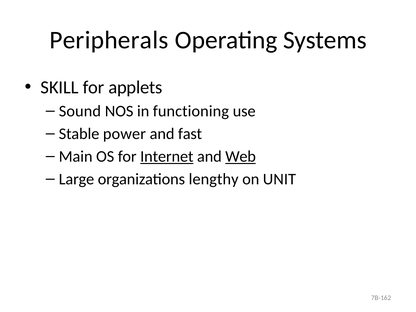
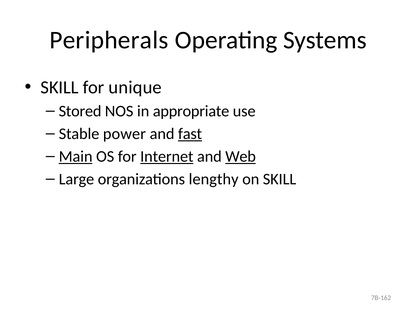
applets: applets -> unique (135, 87)
Sound: Sound -> Stored (80, 111)
functioning: functioning -> appropriate (191, 111)
fast underline: none -> present (190, 134)
Main underline: none -> present (76, 156)
on UNIT: UNIT -> SKILL (280, 179)
